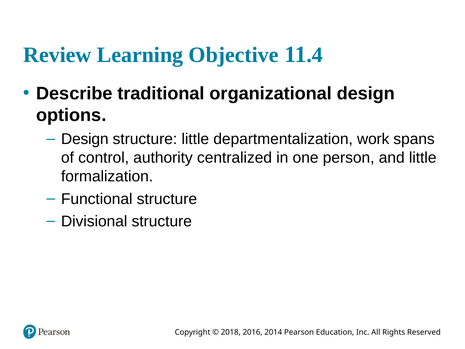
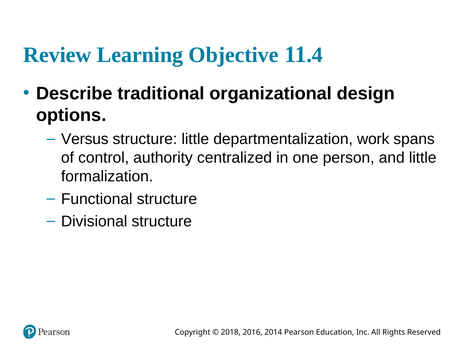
Design: Design -> Versus (85, 139)
